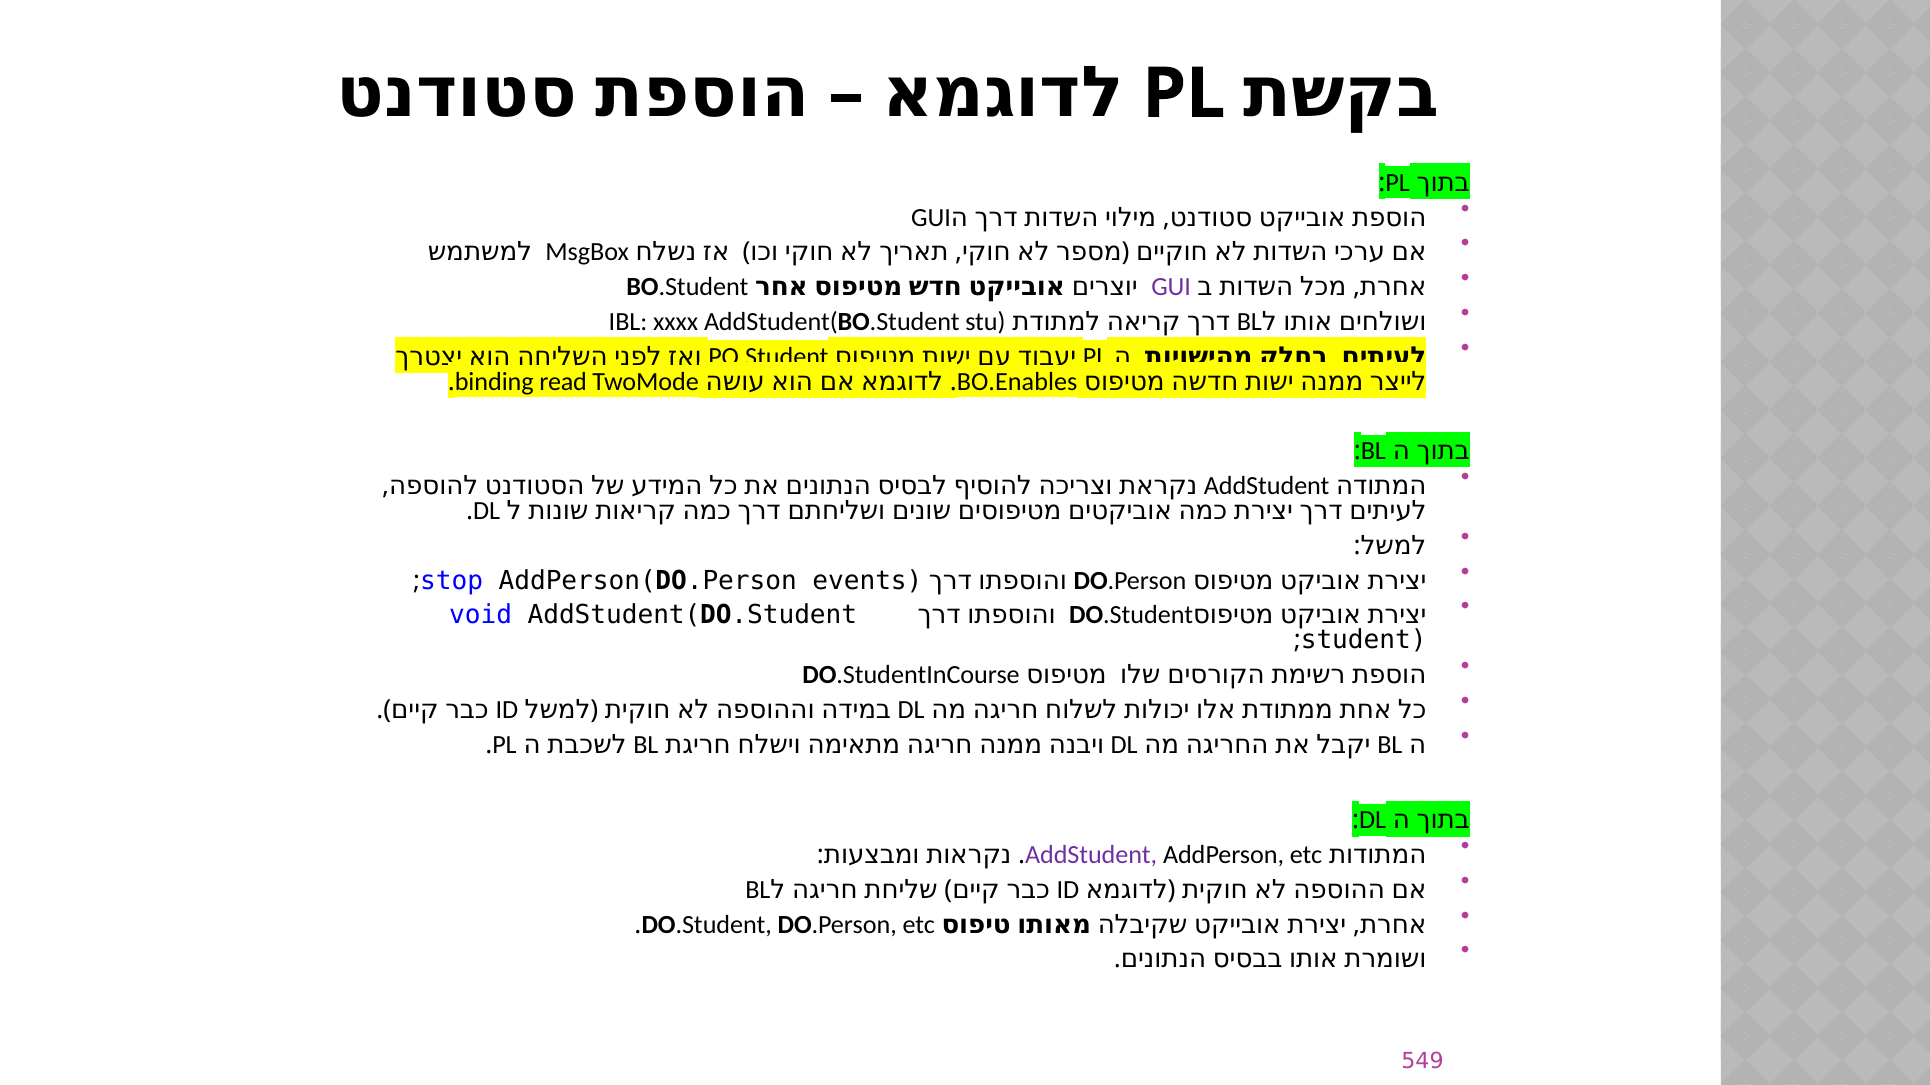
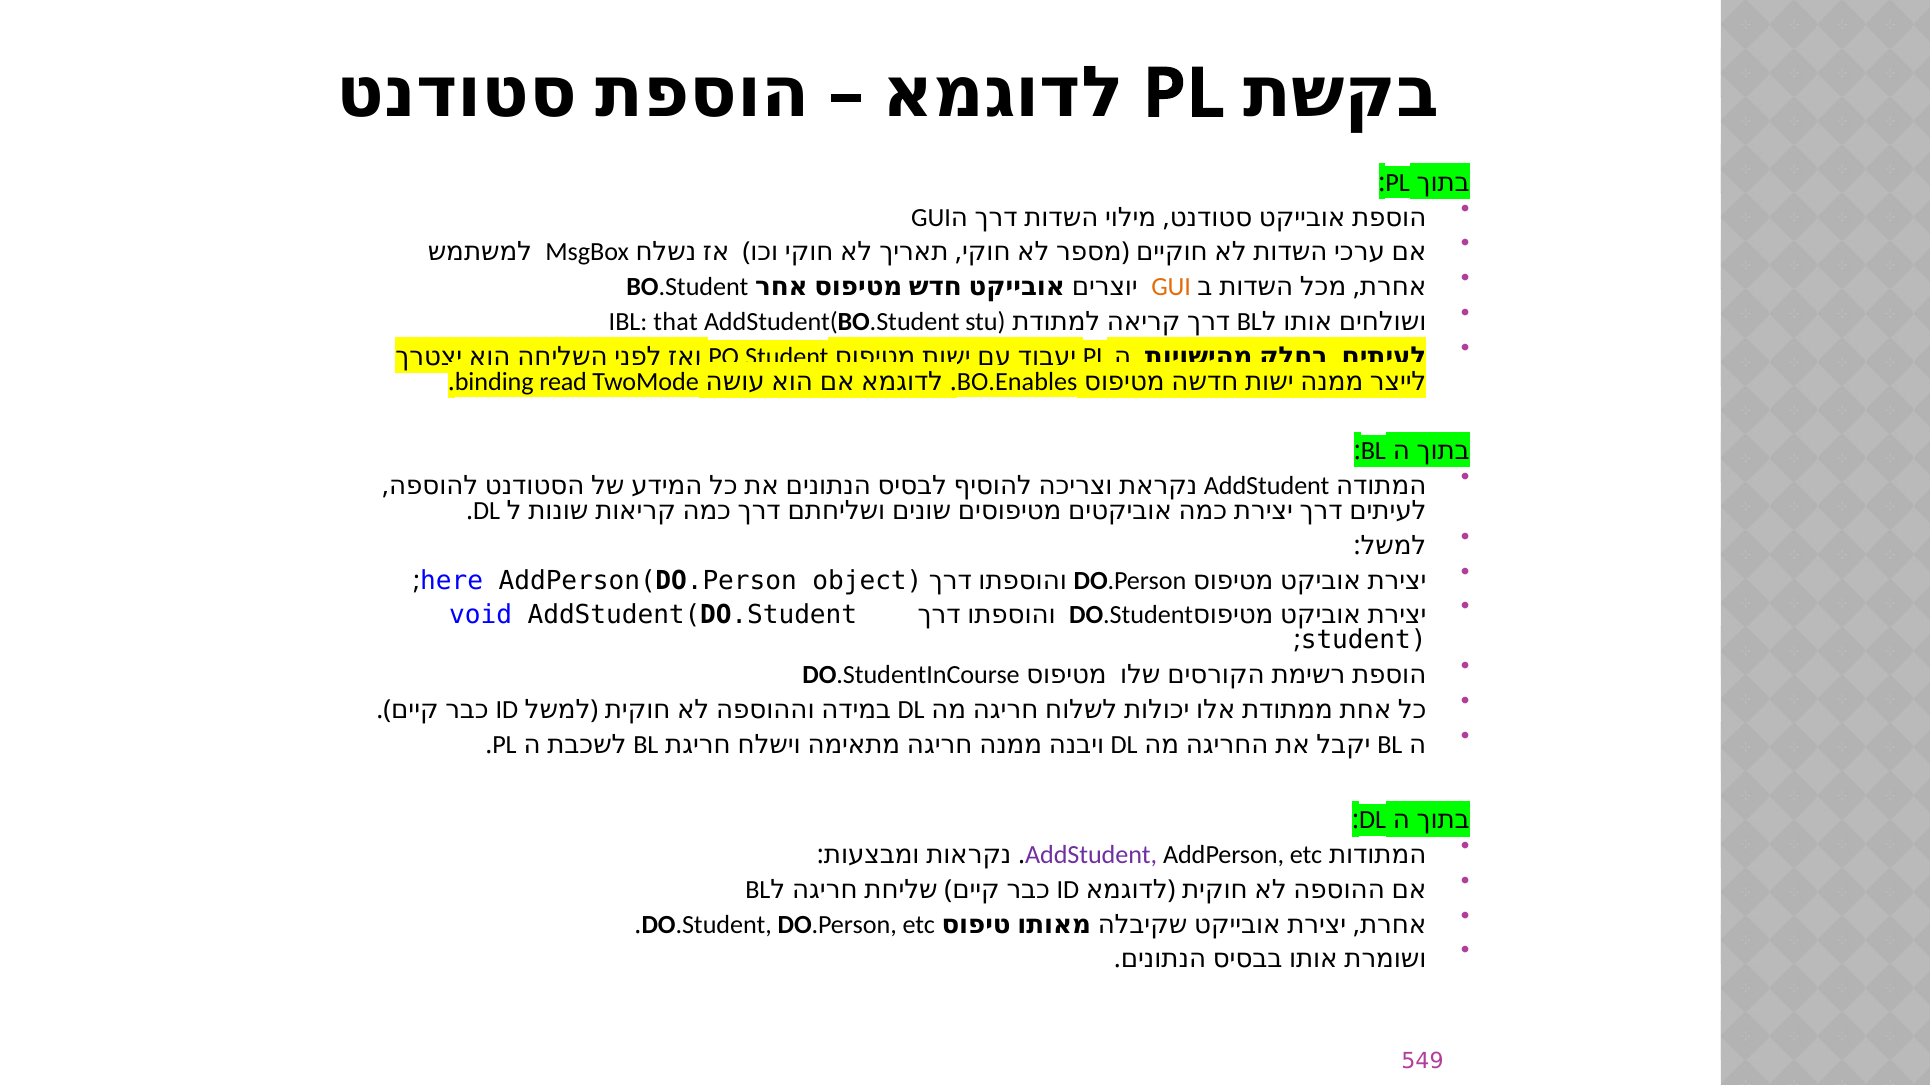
GUI colour: purple -> orange (1171, 287)
xxxx: xxxx -> that (676, 322)
stop: stop -> here (452, 581)
events: events -> object (867, 581)
